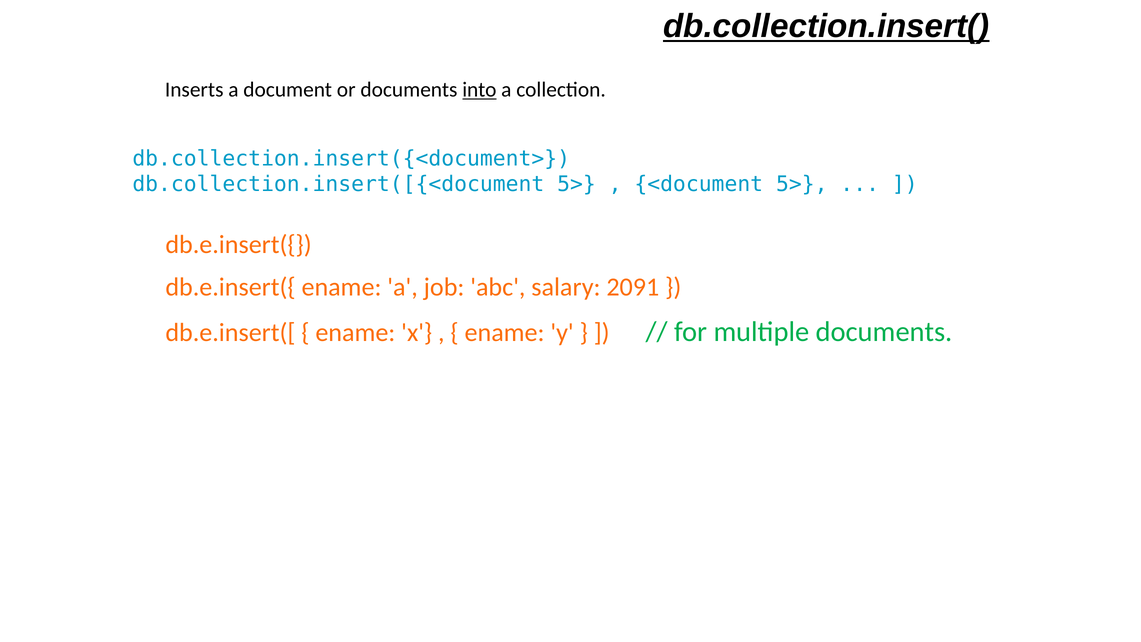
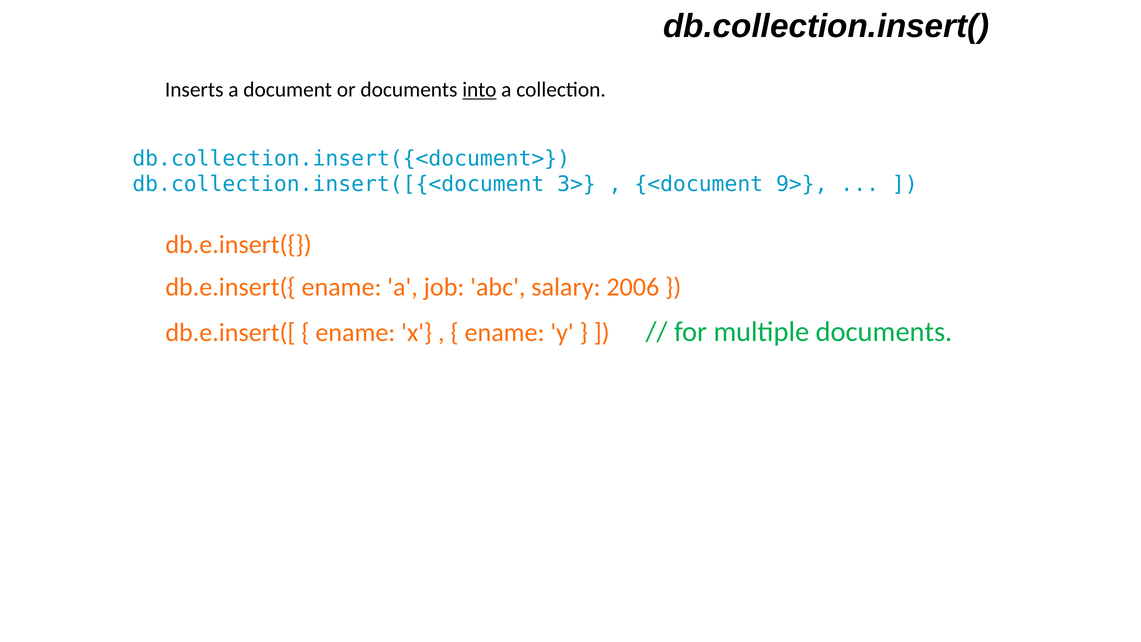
db.collection.insert( underline: present -> none (826, 26)
db.collection.insert([{<document 5>: 5> -> 3> (576, 184)
<document 5>: 5> -> 9> (802, 184)
2091: 2091 -> 2006 (633, 287)
